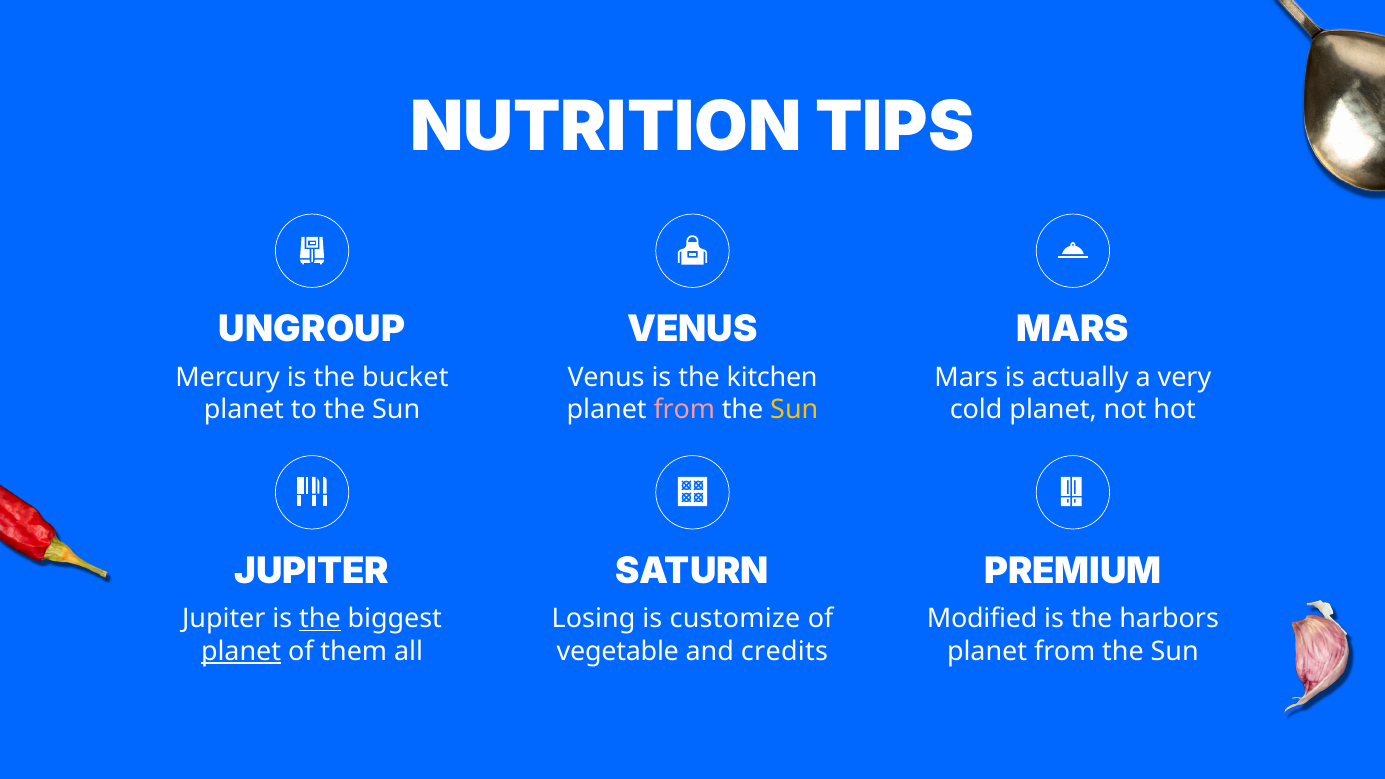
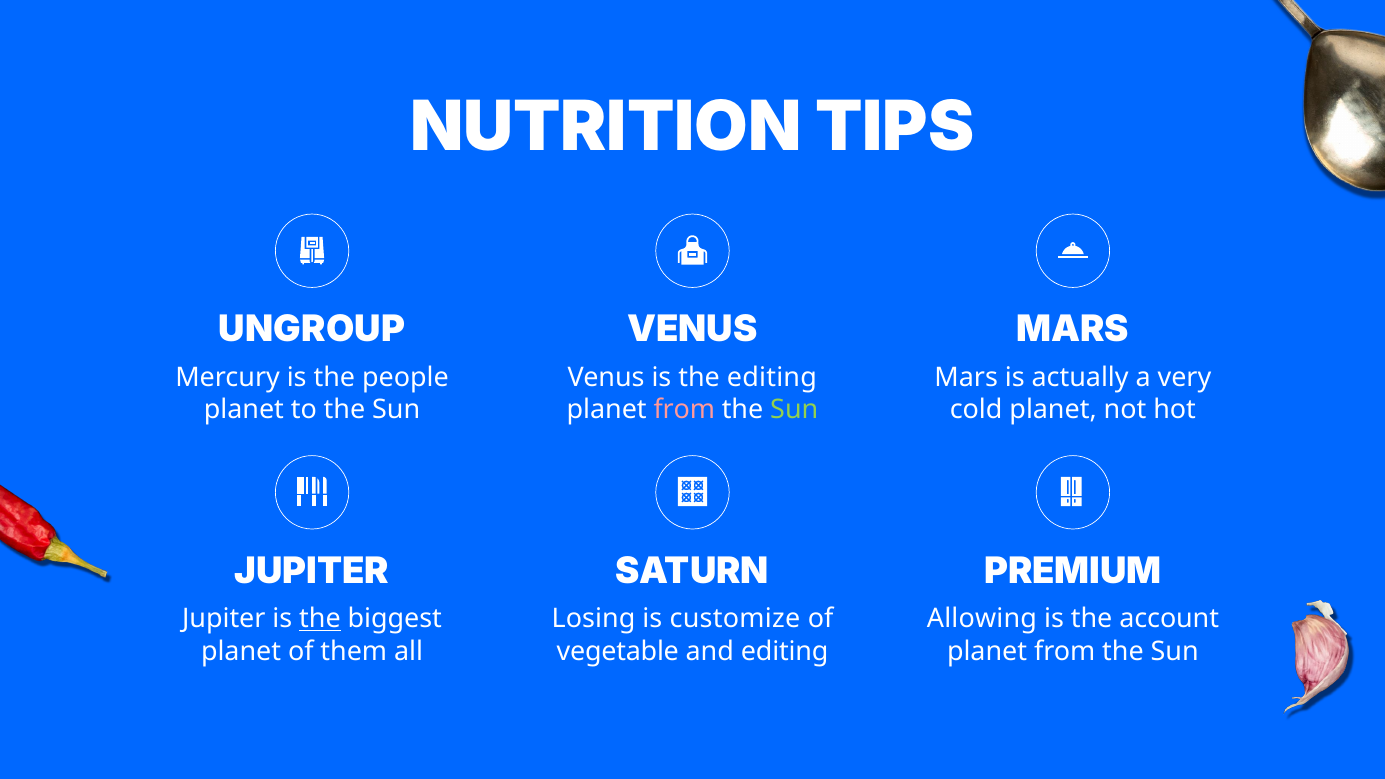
bucket: bucket -> people (405, 377)
the kitchen: kitchen -> editing (772, 377)
Sun colour: yellow -> light green (794, 410)
Modified: Modified -> Allowing (982, 619)
harbors: harbors -> account (1169, 619)
planet underline: present -> none (241, 651)
and credits: credits -> editing (785, 651)
